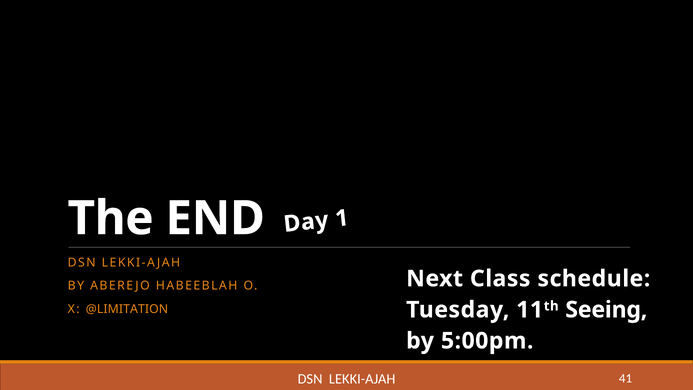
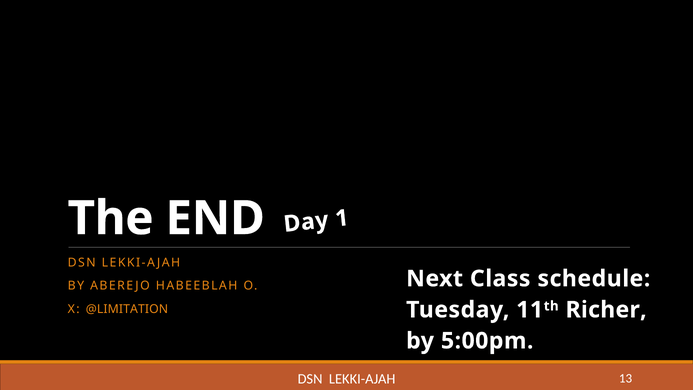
Seeing: Seeing -> Richer (606, 310)
41: 41 -> 13 (626, 378)
